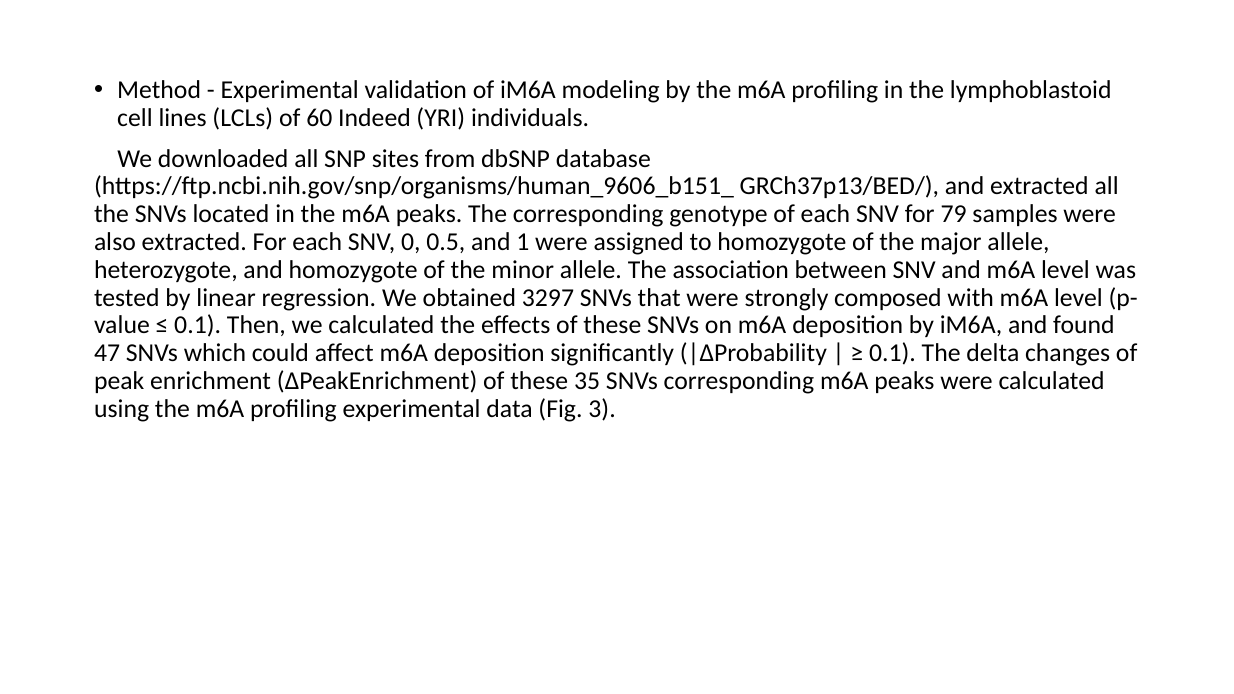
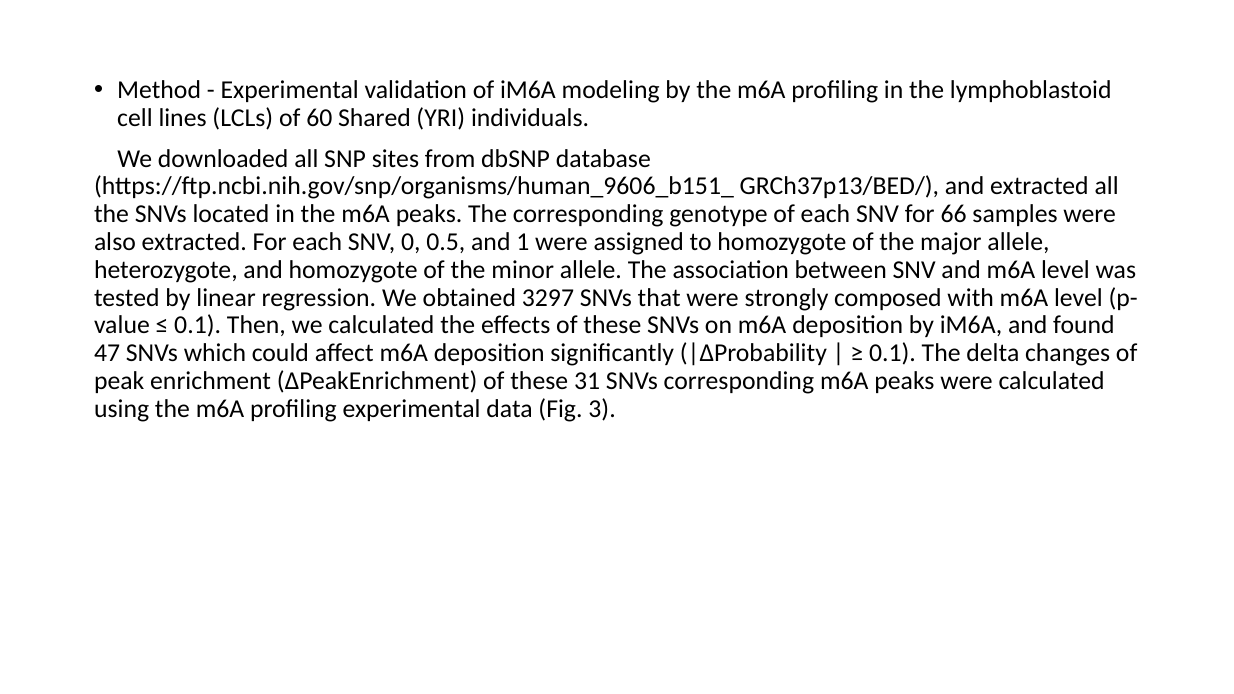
Indeed: Indeed -> Shared (375, 118)
79: 79 -> 66 (954, 214)
35: 35 -> 31 (587, 381)
